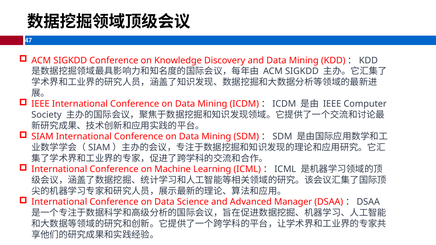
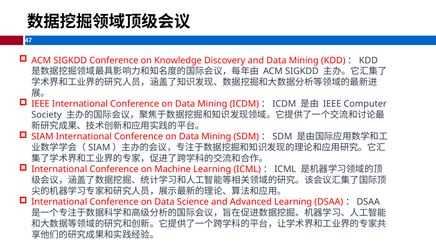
Advanced Manager: Manager -> Learning (293, 202)
